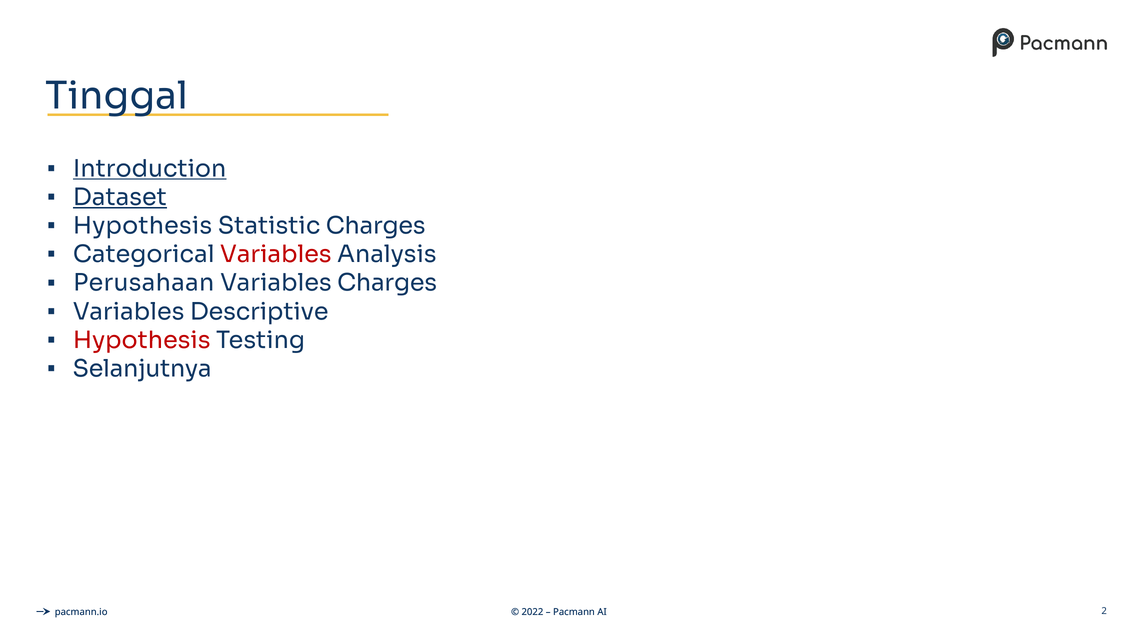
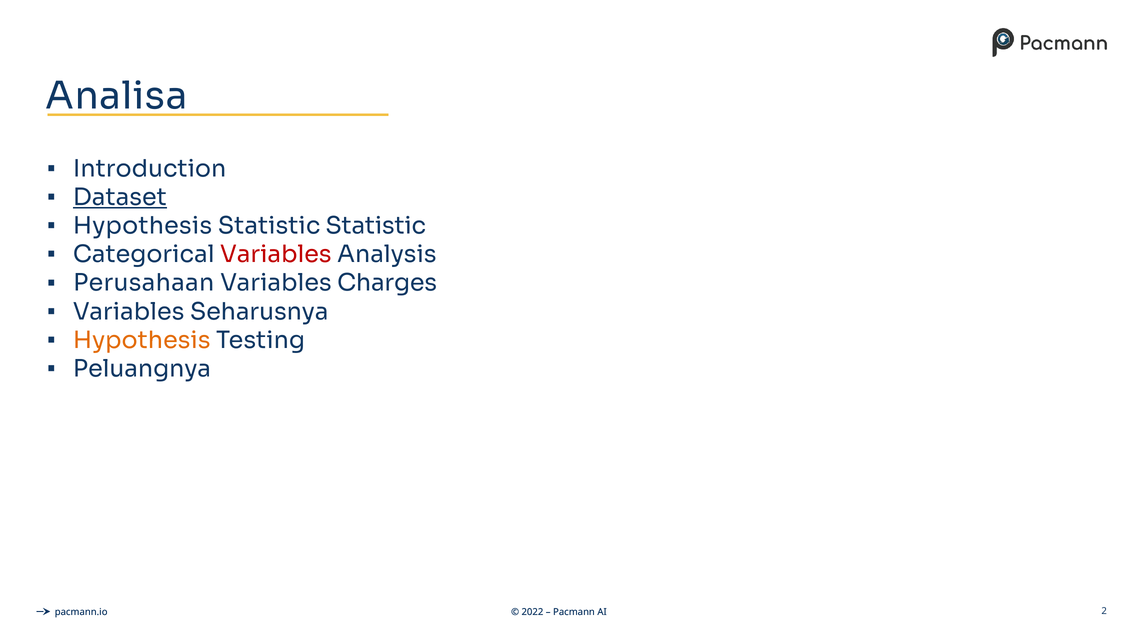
Tinggal: Tinggal -> Analisa (117, 96)
Introduction underline: present -> none (150, 169)
Statistic Charges: Charges -> Statistic (376, 226)
Descriptive: Descriptive -> Seharusnya (259, 312)
Hypothesis colour: red -> orange (142, 340)
Selanjutnya: Selanjutnya -> Peluangnya (142, 369)
